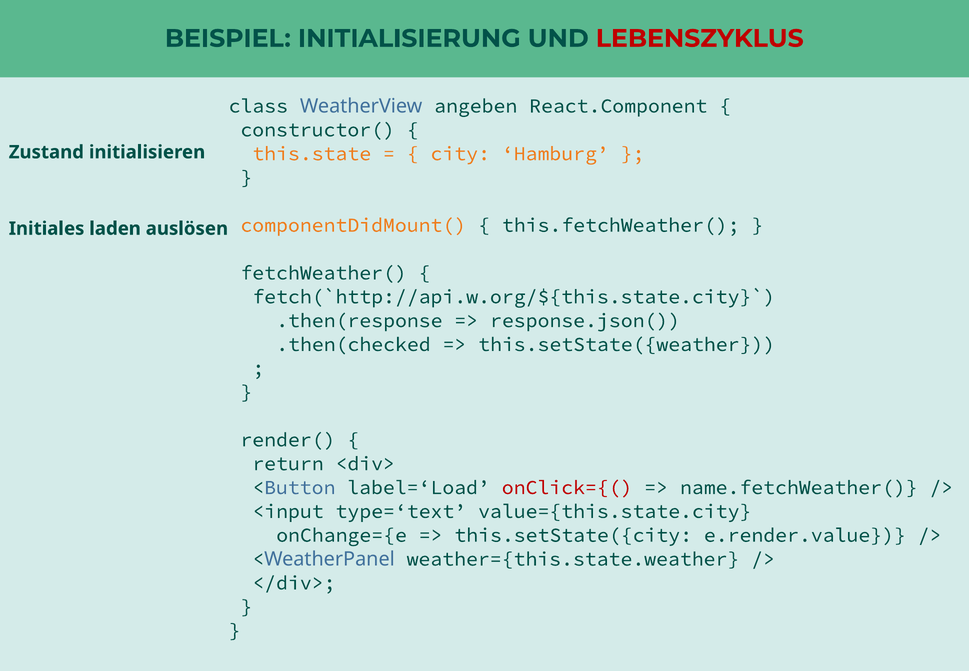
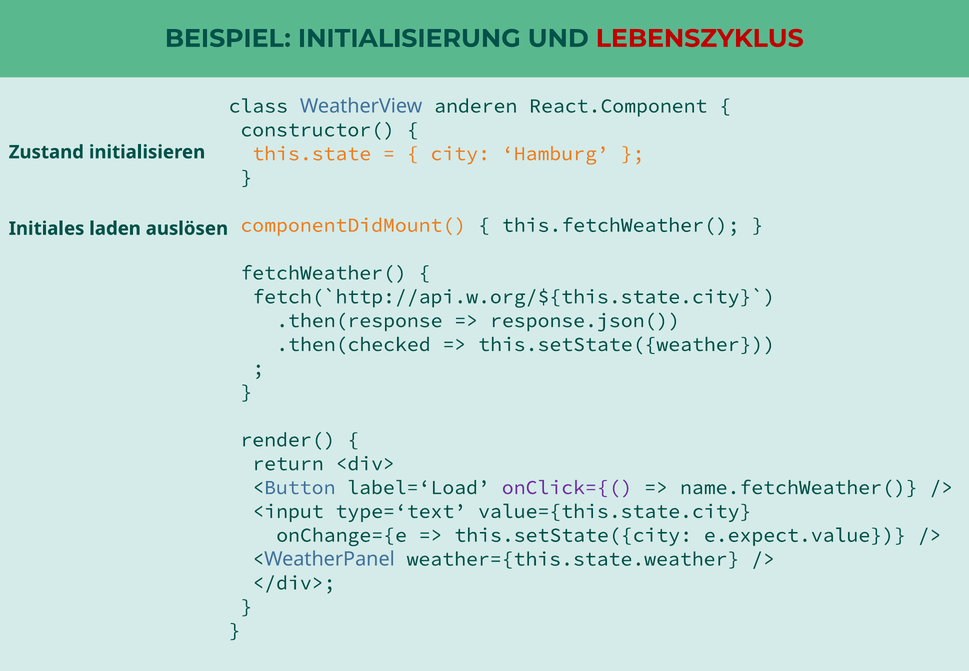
angeben: angeben -> anderen (476, 106)
onClick={( colour: red -> purple (567, 487)
e.render.value: e.render.value -> e.expect.value (805, 535)
